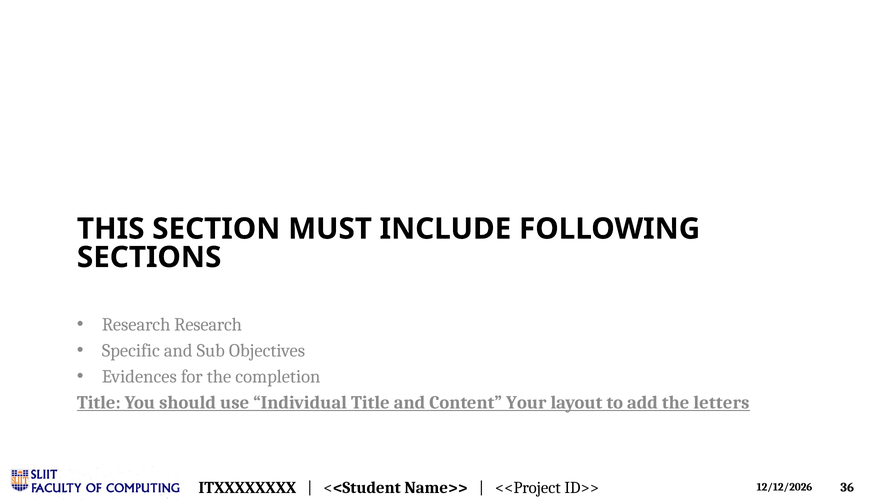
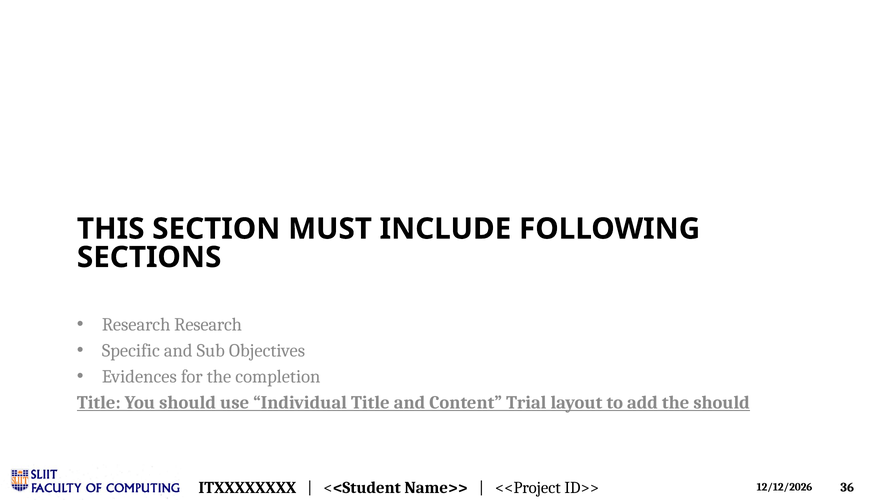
Your: Your -> Trial (526, 403)
the letters: letters -> should (722, 403)
